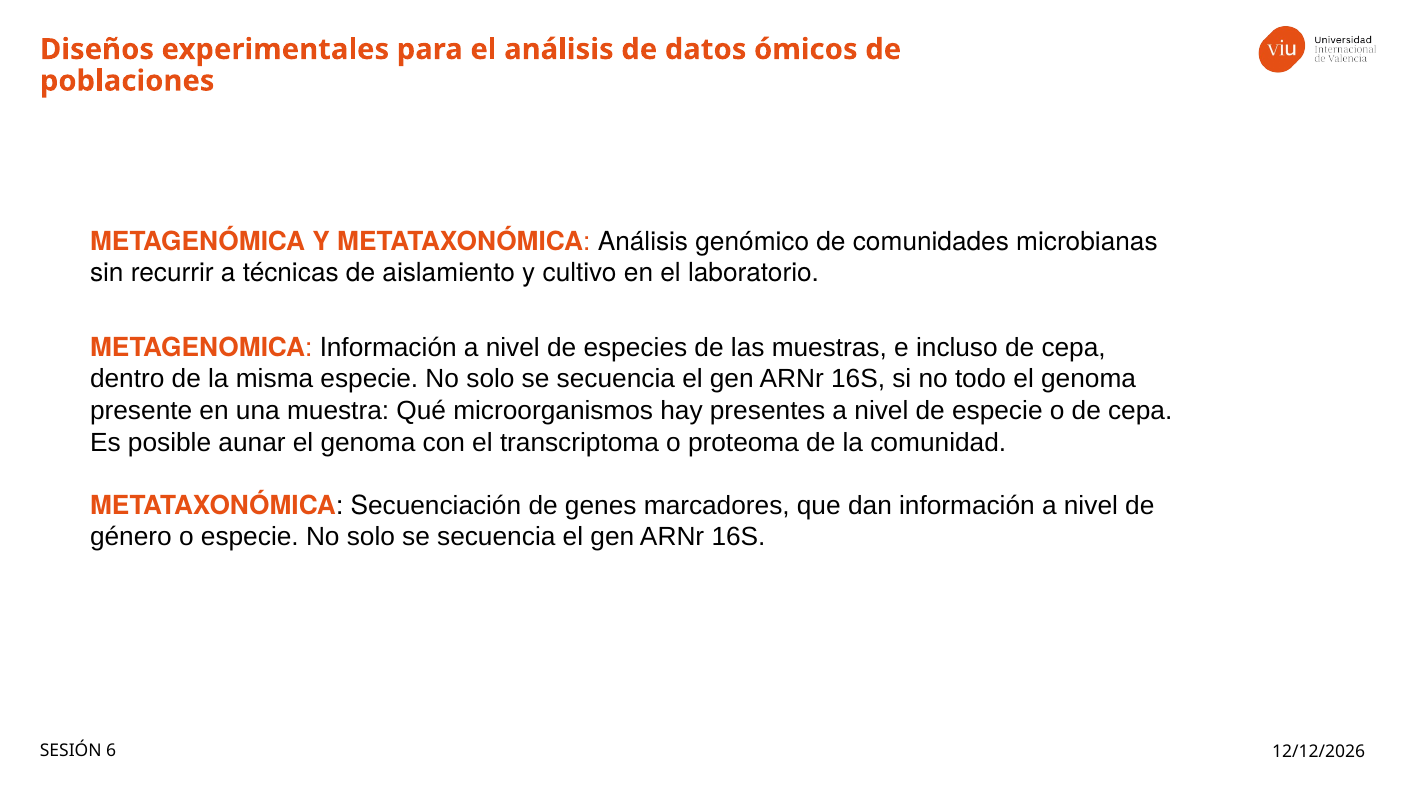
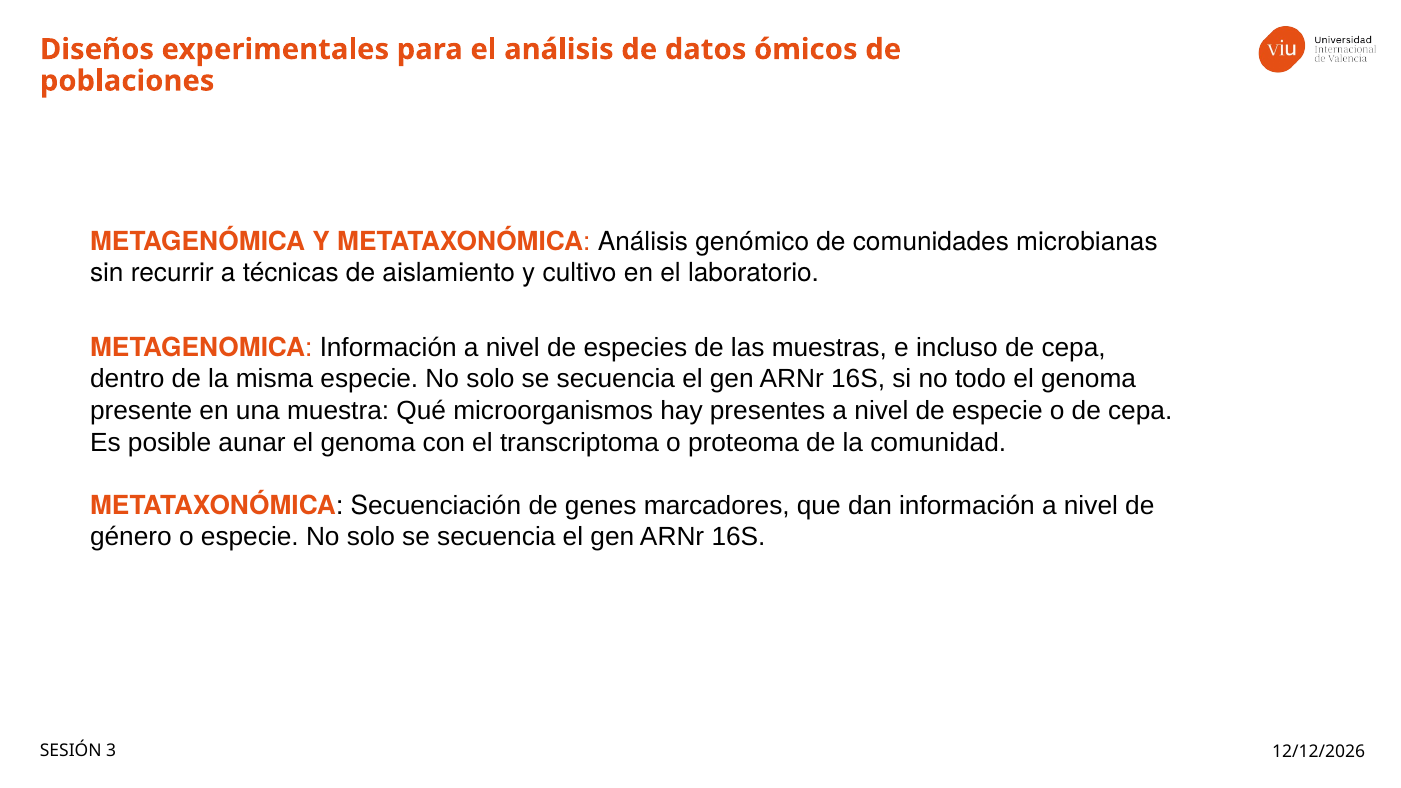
6: 6 -> 3 (111, 751)
